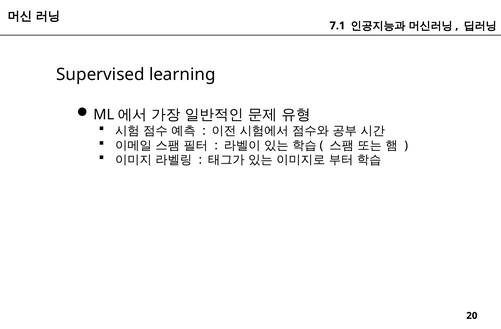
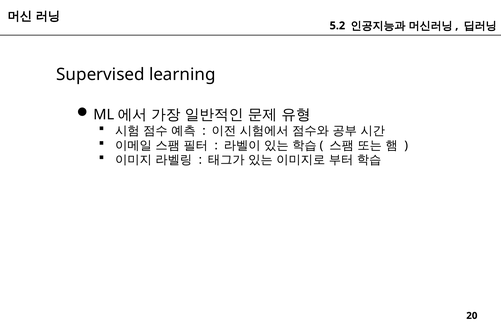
7.1: 7.1 -> 5.2 (337, 26)
